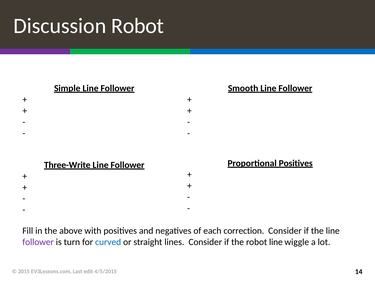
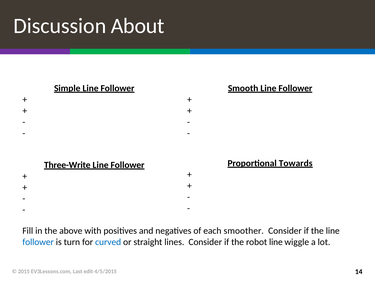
Discussion Robot: Robot -> About (138, 26)
Proportional Positives: Positives -> Towards (296, 163)
correction: correction -> smoother (244, 231)
follower colour: purple -> blue (38, 242)
